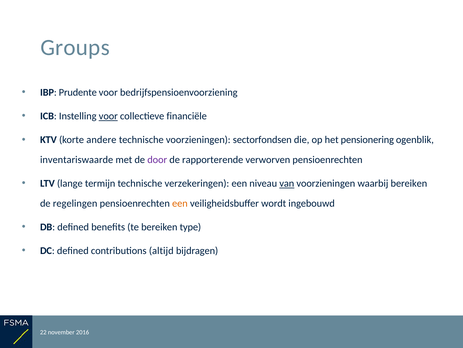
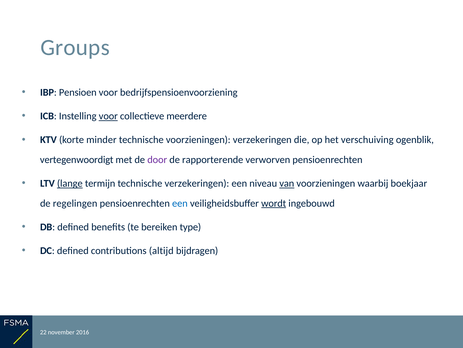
Prudente: Prudente -> Pensioen (78, 92)
financiële: financiële -> meerdere (187, 116)
andere: andere -> minder (101, 140)
voorzieningen sectorfondsen: sectorfondsen -> verzekeringen (262, 140)
pensionering: pensionering -> verschuiving (367, 140)
inventariswaarde: inventariswaarde -> vertegenwoordigt (77, 159)
lange underline: none -> present (70, 183)
waarbij bereiken: bereiken -> boekjaar (409, 183)
een colour: orange -> blue (180, 203)
wordt underline: none -> present (274, 203)
